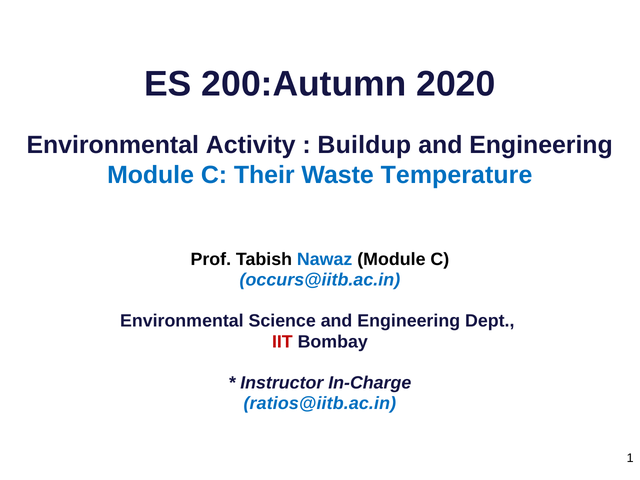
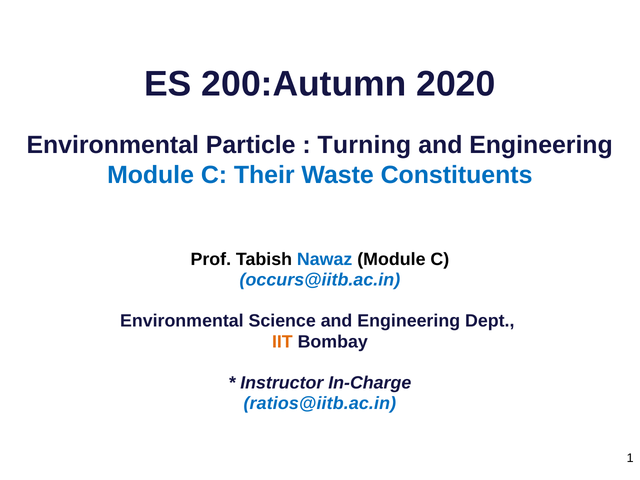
Activity: Activity -> Particle (251, 145)
Buildup: Buildup -> Turning (364, 145)
Temperature: Temperature -> Constituents (457, 175)
IIT colour: red -> orange (282, 342)
